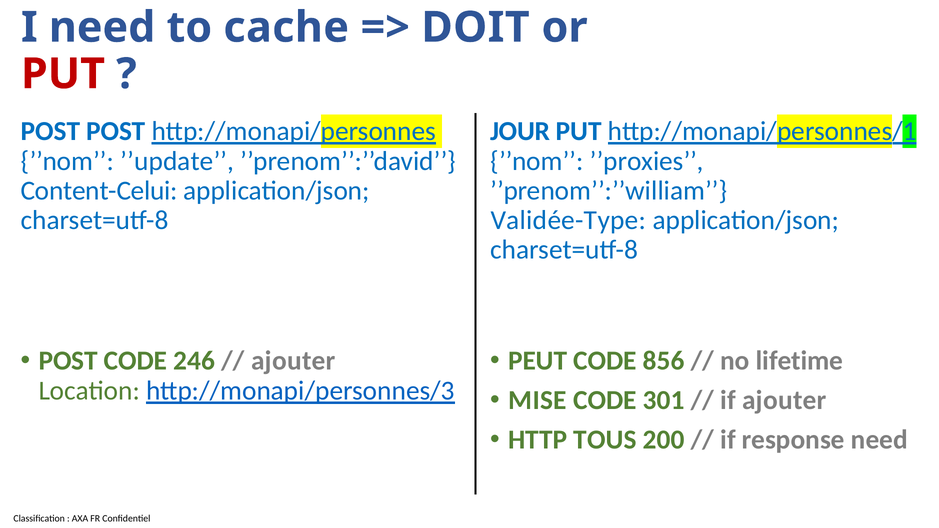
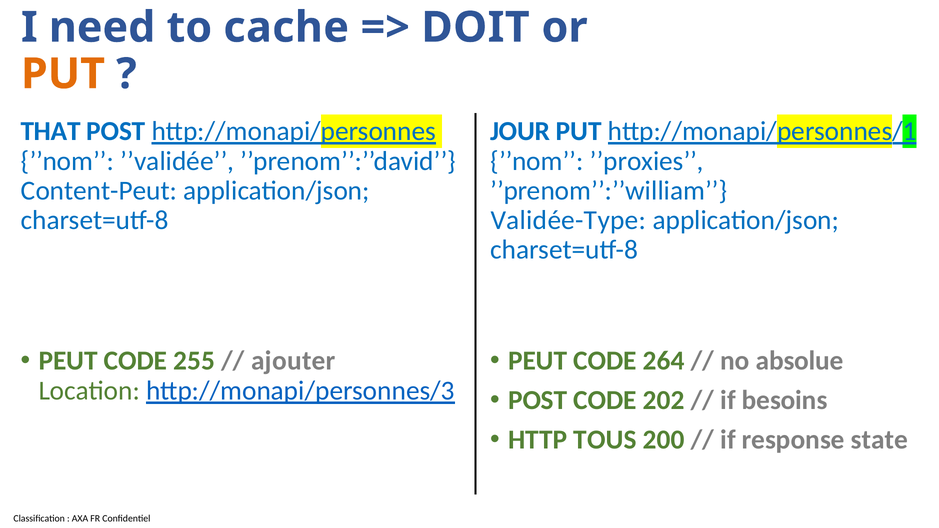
PUT colour: red -> orange (63, 74)
POST: POST -> THAT (51, 131)
’’update: ’’update -> ’’validée (177, 161)
Content-Celui: Content-Celui -> Content-Peut (99, 191)
POST: POST -> PEUT (68, 361)
246: 246 -> 255 (194, 361)
856: 856 -> 264 (664, 361)
lifetime: lifetime -> absolue (800, 361)
MISE: MISE -> POST (538, 400)
301: 301 -> 202 (664, 400)
if ajouter: ajouter -> besoins (785, 400)
response need: need -> state (879, 440)
